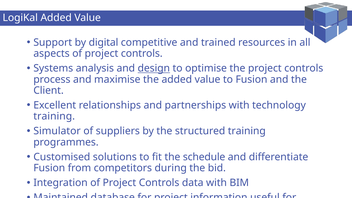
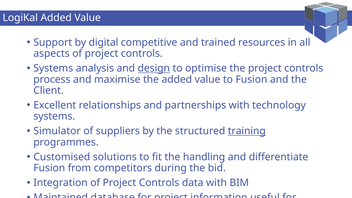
training: training -> systems (54, 116)
training underline: none -> present (247, 131)
schedule: schedule -> handling (204, 157)
